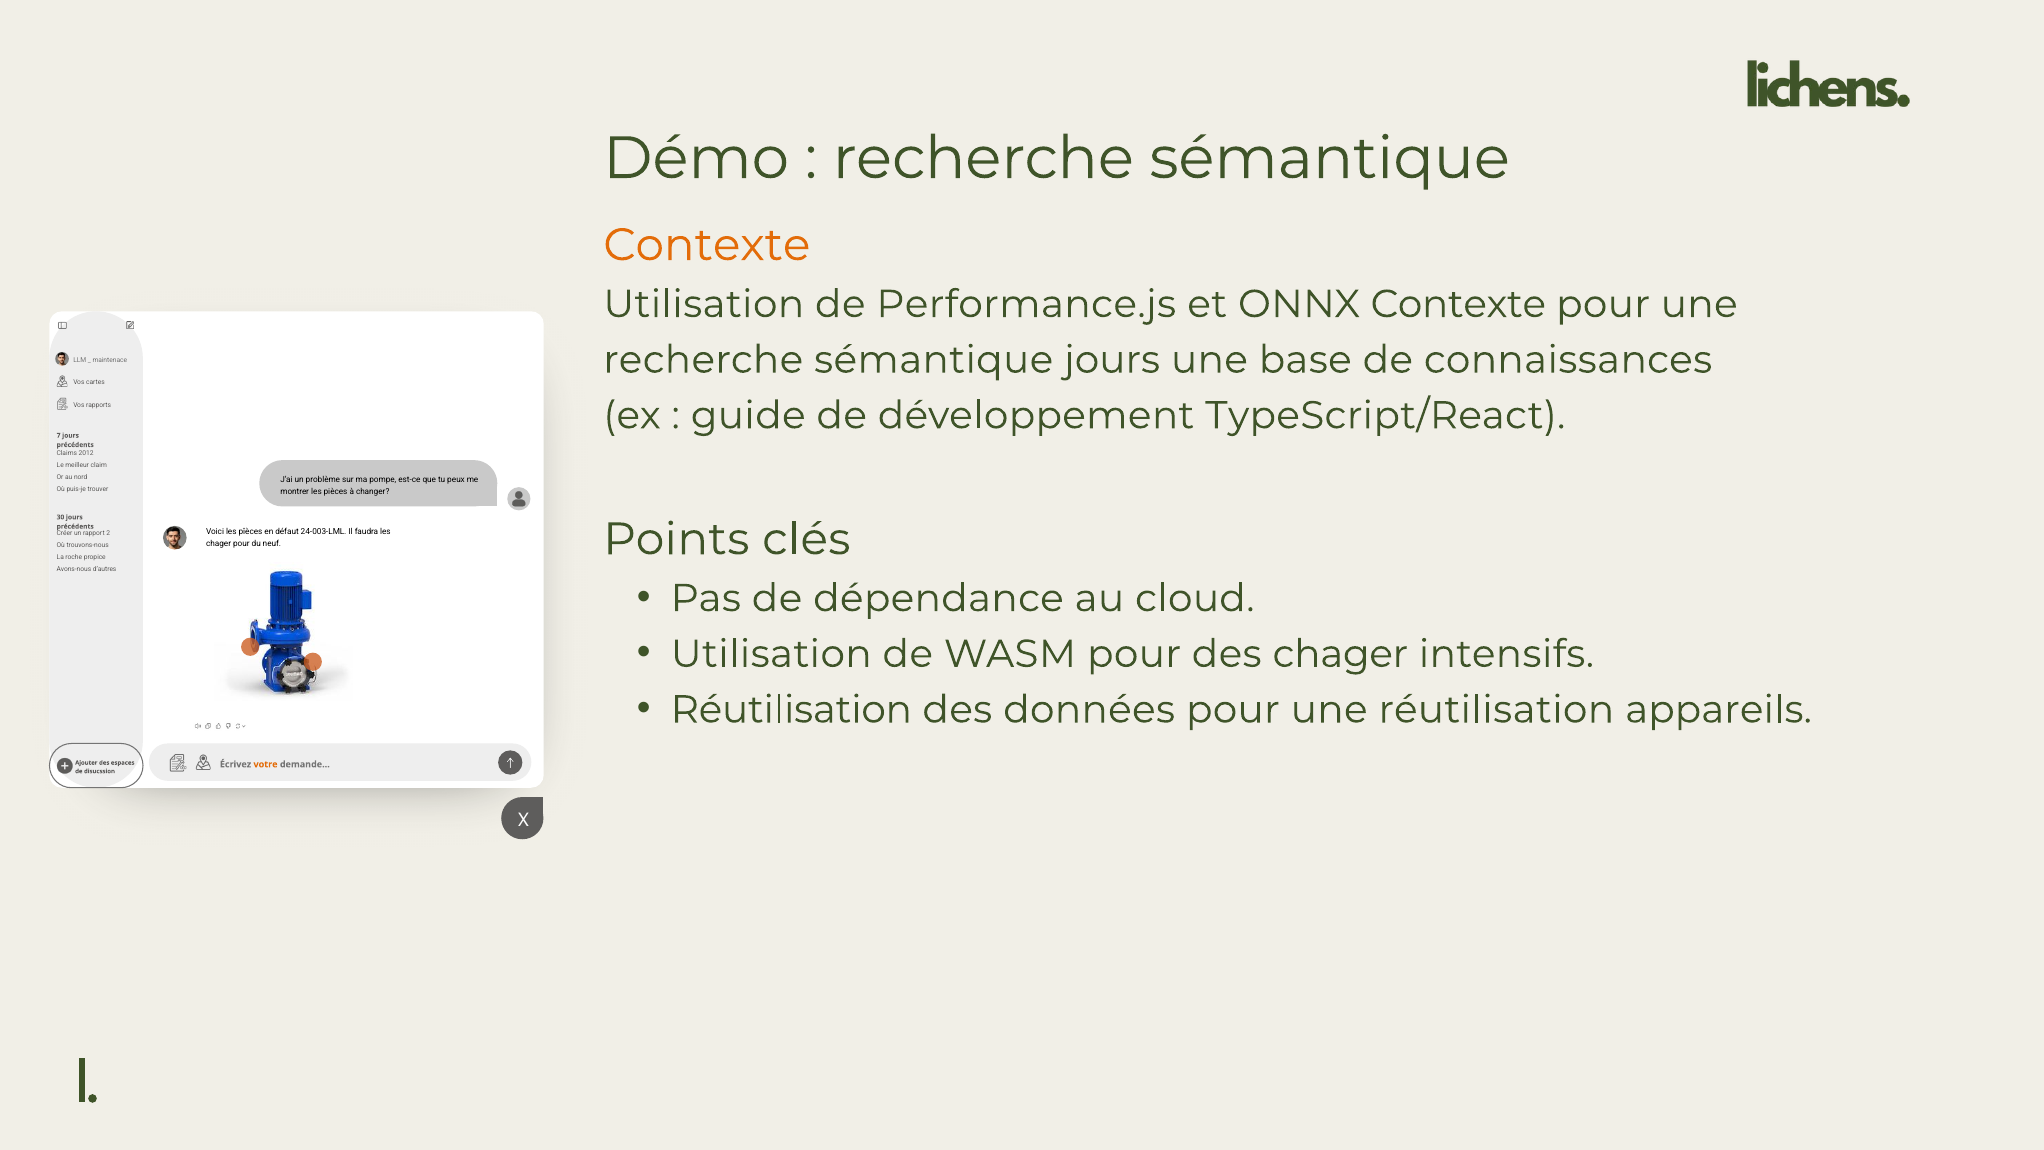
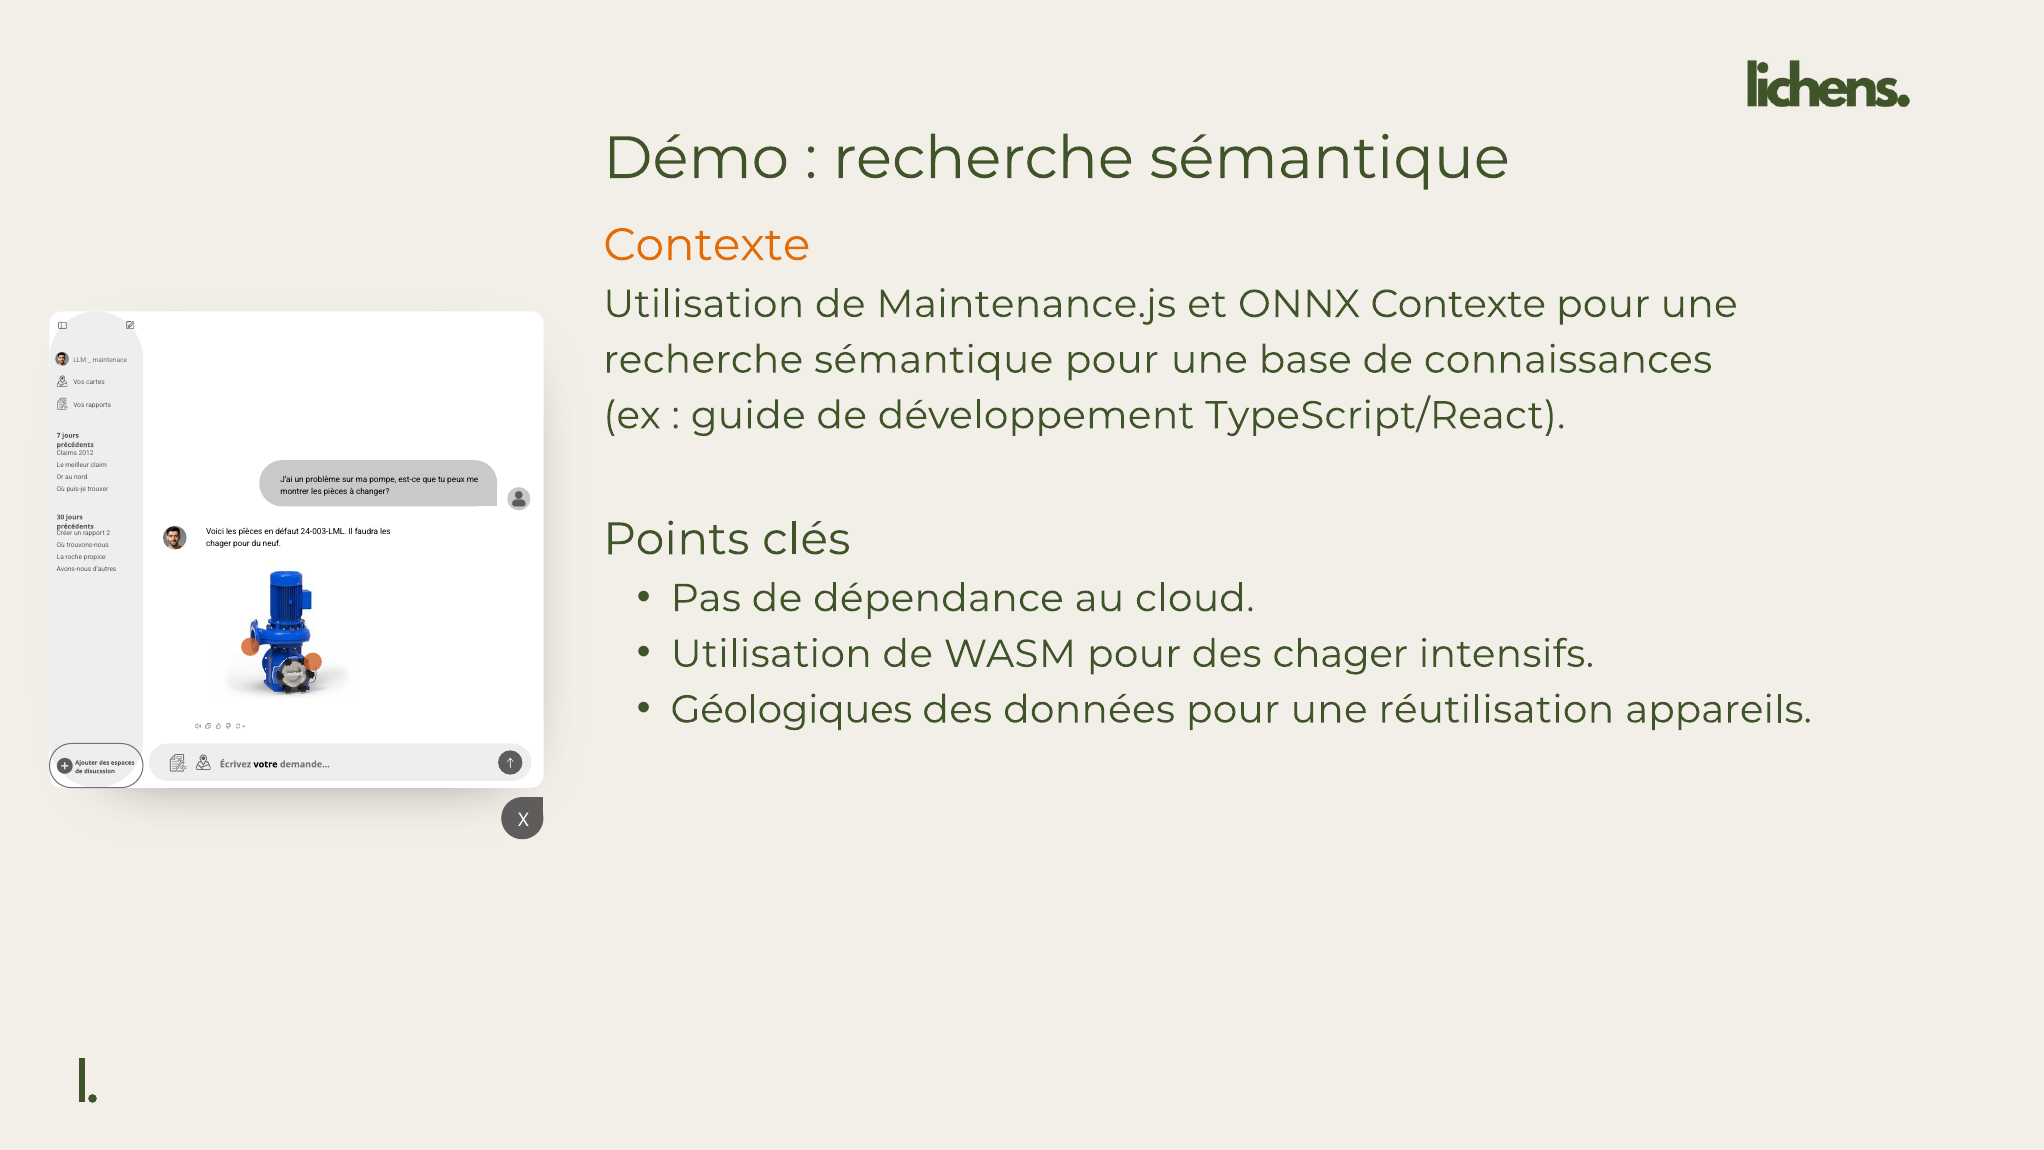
Performance.js: Performance.js -> Maintenance.js (1026, 304)
sémantique jours: jours -> pour (1112, 360)
Réutilisation: Réutilisation -> Géologiques (791, 709)
votre colour: orange -> black (265, 764)
